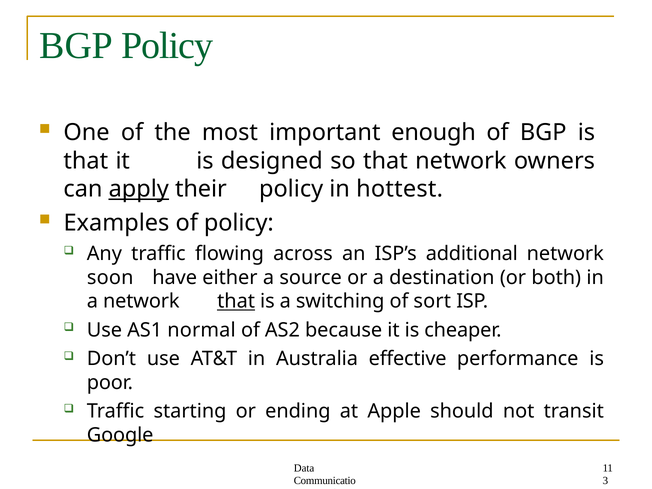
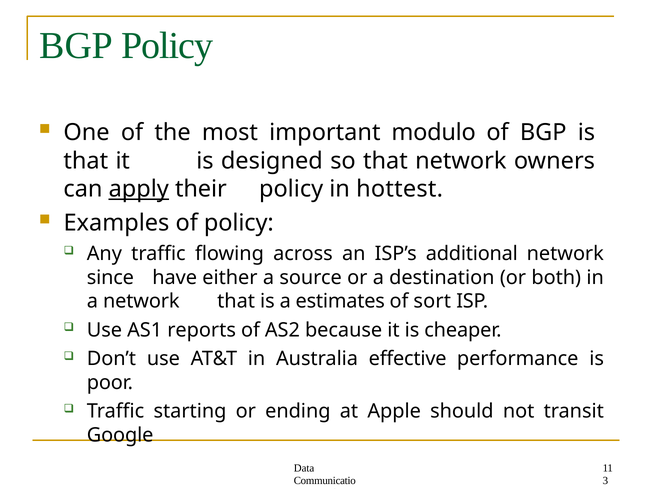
enough: enough -> modulo (434, 133)
soon: soon -> since (110, 277)
that underline: present -> none (236, 301)
switching: switching -> estimates (340, 301)
normal: normal -> reports (202, 330)
